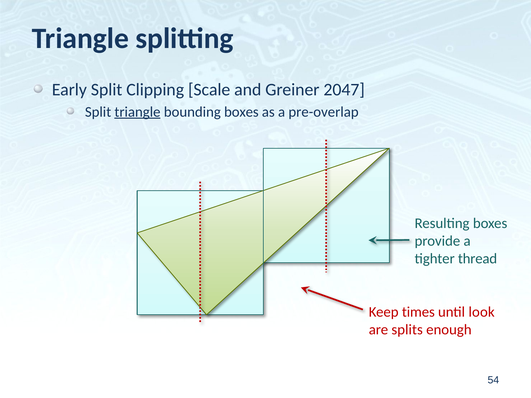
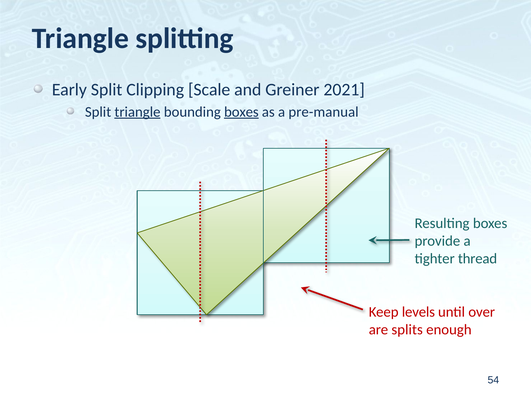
2047: 2047 -> 2021 (344, 90)
boxes underline: none -> present (241, 112)
pre-overlap: pre-overlap -> pre-manual (324, 112)
times: times -> levels (418, 312)
look: look -> over (482, 312)
